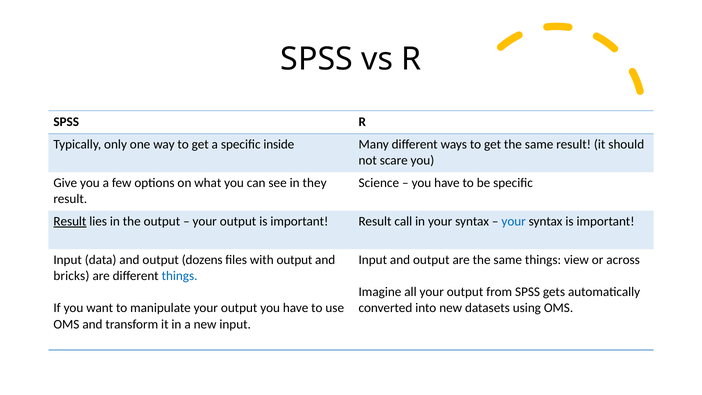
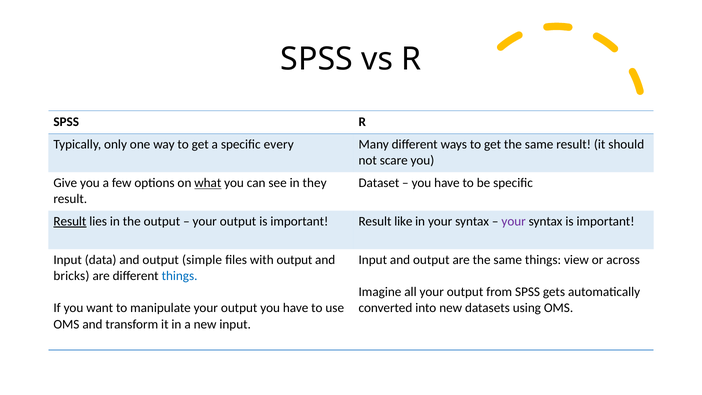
inside: inside -> every (279, 144)
what underline: none -> present (208, 183)
Science: Science -> Dataset (379, 183)
call: call -> like (403, 221)
your colour: blue -> purple (514, 221)
dozens: dozens -> simple (202, 260)
